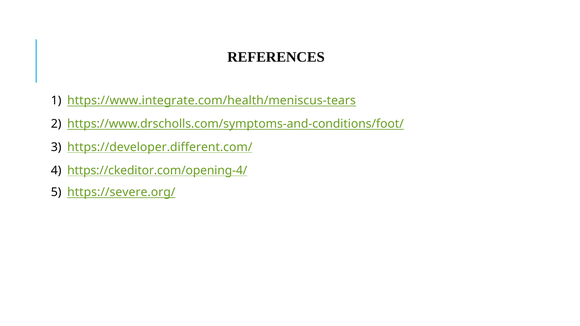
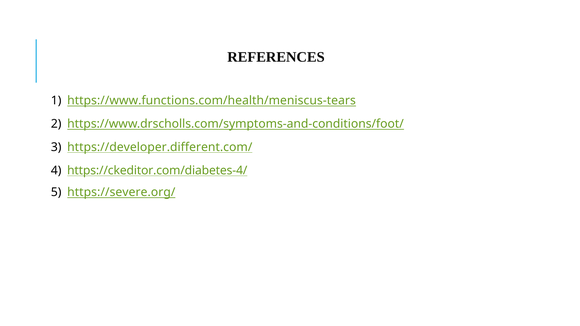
https://www.integrate.com/health/meniscus-tears: https://www.integrate.com/health/meniscus-tears -> https://www.functions.com/health/meniscus-tears (212, 100)
https://ckeditor.com/opening-4/: https://ckeditor.com/opening-4/ -> https://ckeditor.com/diabetes-4/ (157, 170)
